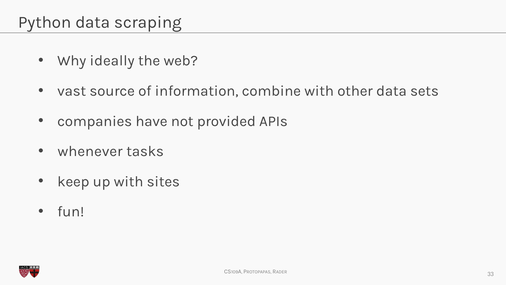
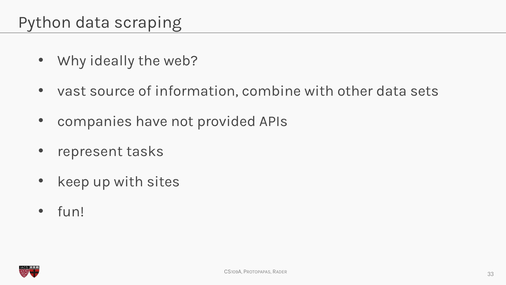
whenever: whenever -> represent (90, 151)
